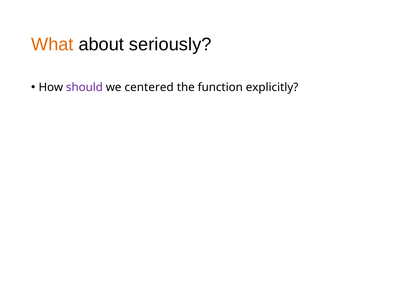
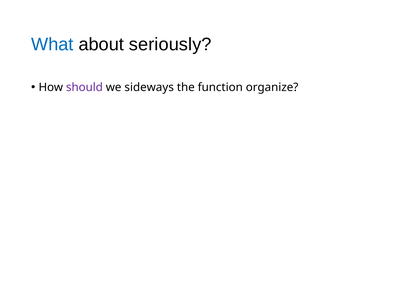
What colour: orange -> blue (52, 44)
centered: centered -> sideways (149, 87)
explicitly: explicitly -> organize (272, 87)
